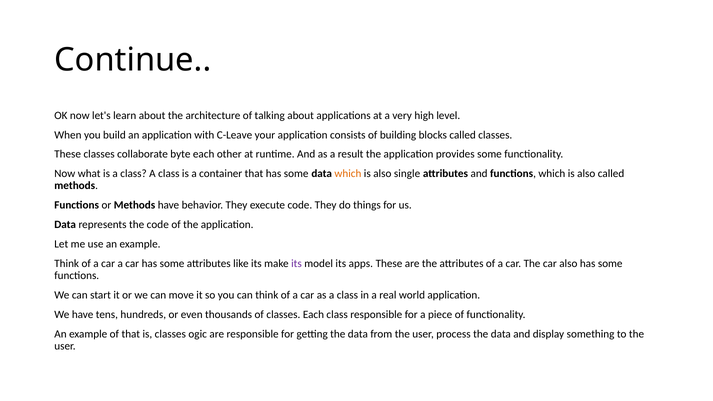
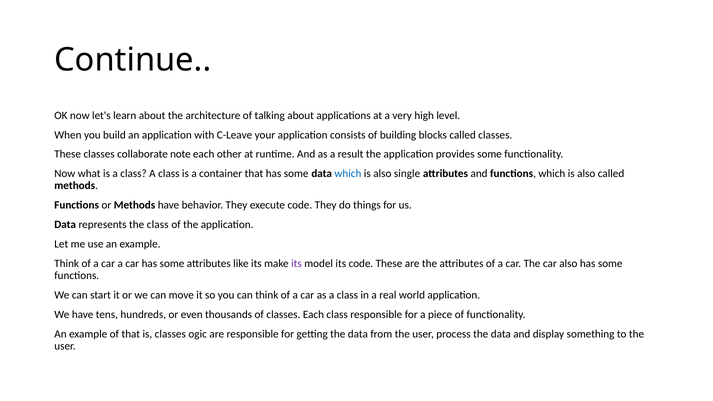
byte: byte -> note (180, 154)
which colour: orange -> blue (348, 174)
the code: code -> class (158, 225)
its apps: apps -> code (361, 264)
